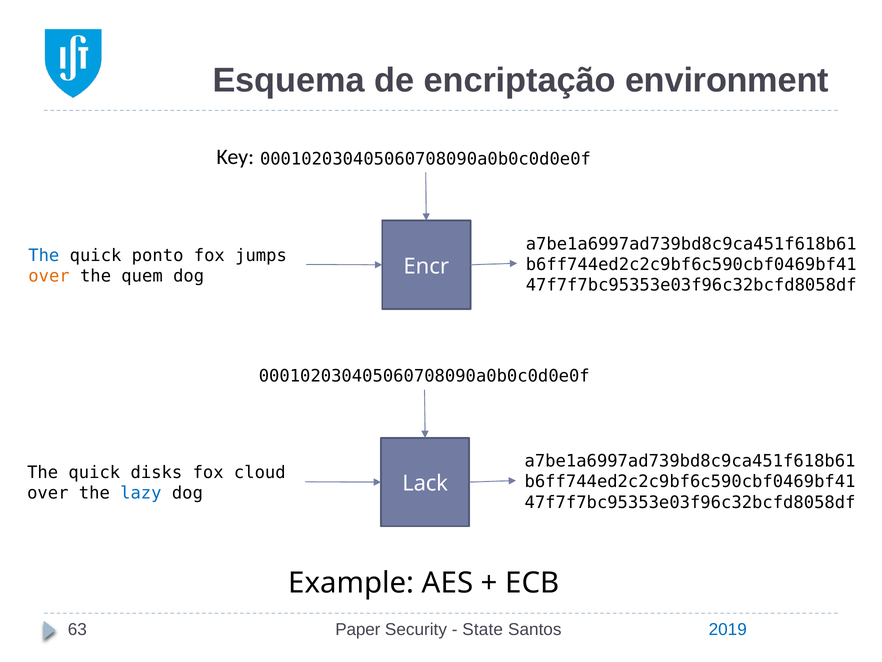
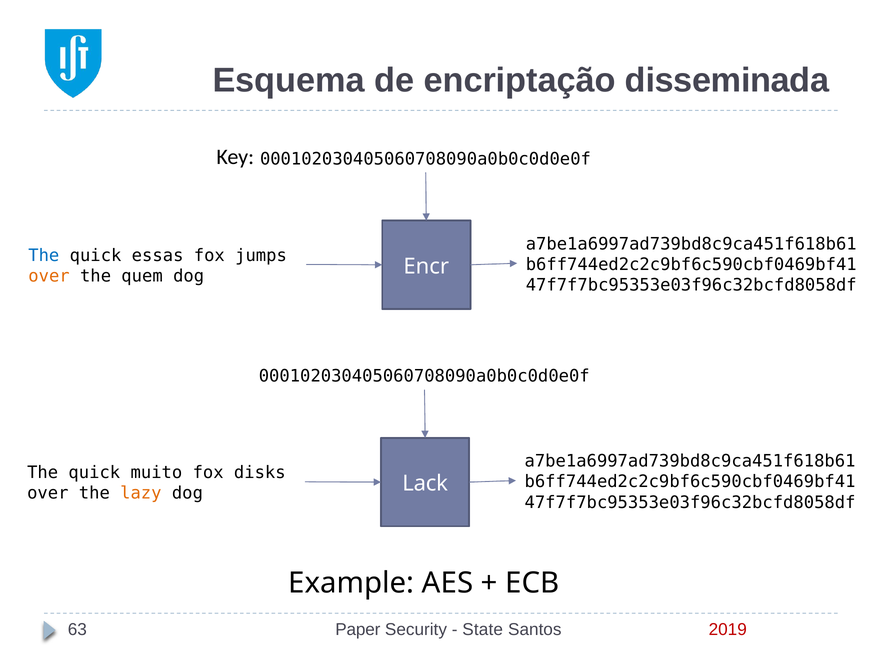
environment: environment -> disseminada (727, 80)
ponto: ponto -> essas (158, 255)
disks: disks -> muito (156, 472)
cloud: cloud -> disks (260, 472)
lazy colour: blue -> orange (141, 493)
2019 colour: blue -> red (728, 629)
